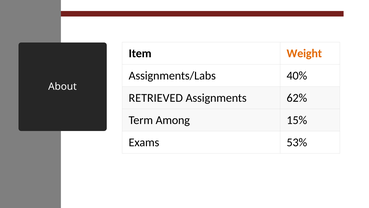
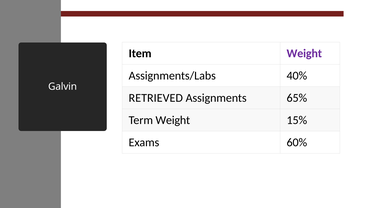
Weight colour: orange -> purple (304, 53)
About: About -> Galvin (63, 86)
62%: 62% -> 65% (297, 98)
Term Among: Among -> Weight (173, 120)
53%: 53% -> 60% (297, 142)
